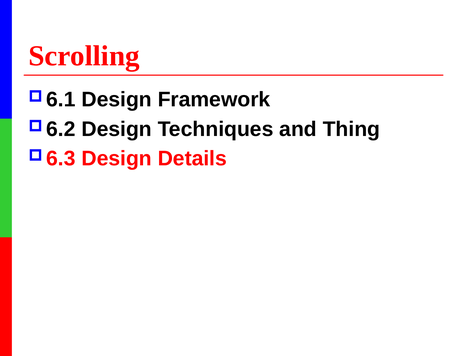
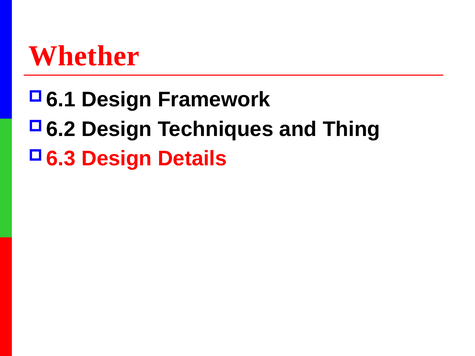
Scrolling: Scrolling -> Whether (84, 56)
